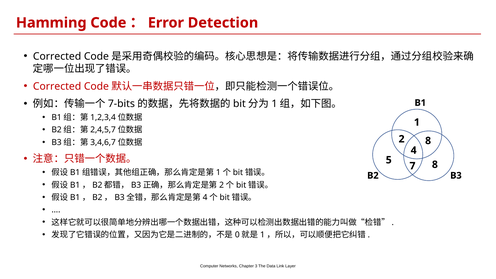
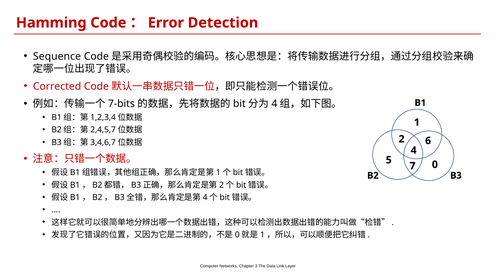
Corrected: Corrected -> Sequence (57, 56)
1: 1 -> 4 (274, 104)
2 8: 8 -> 6 (428, 141)
5 8: 8 -> 0 (435, 165)
